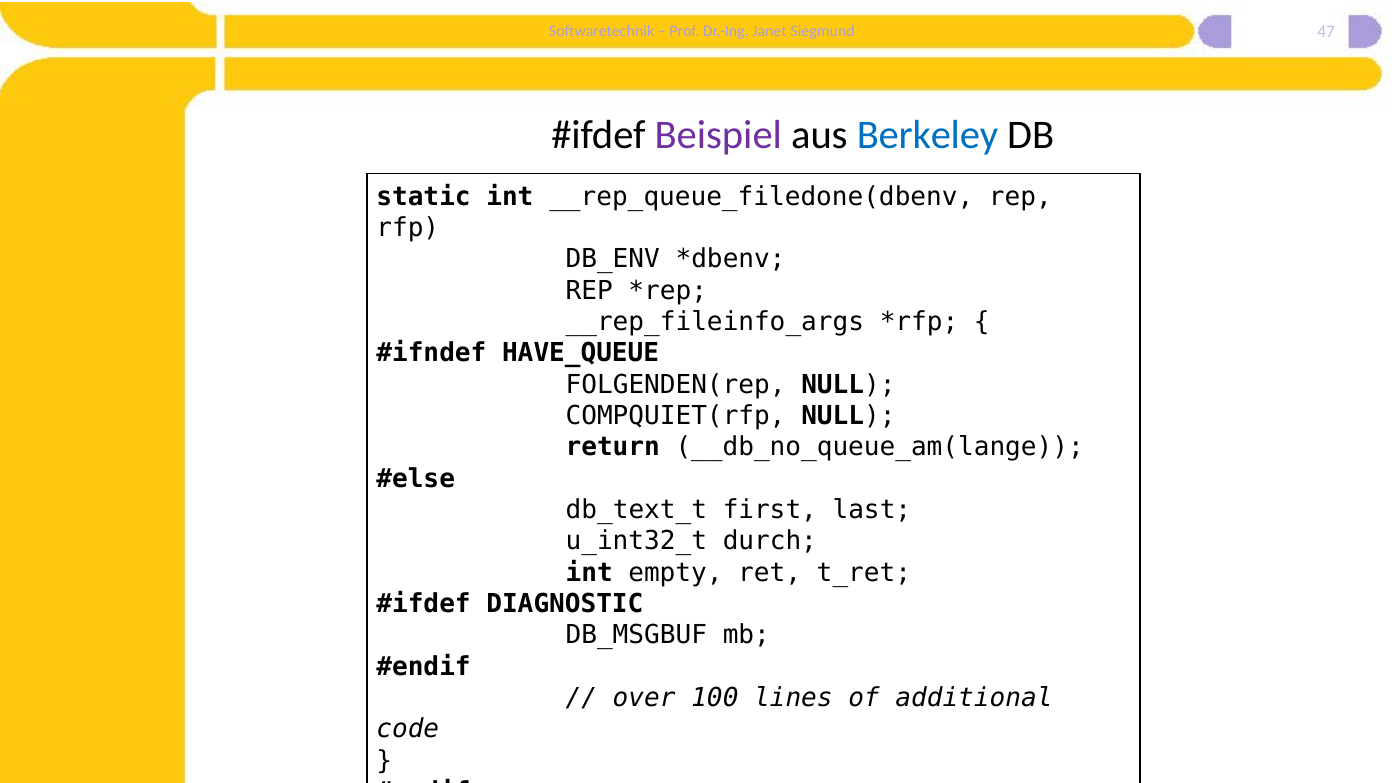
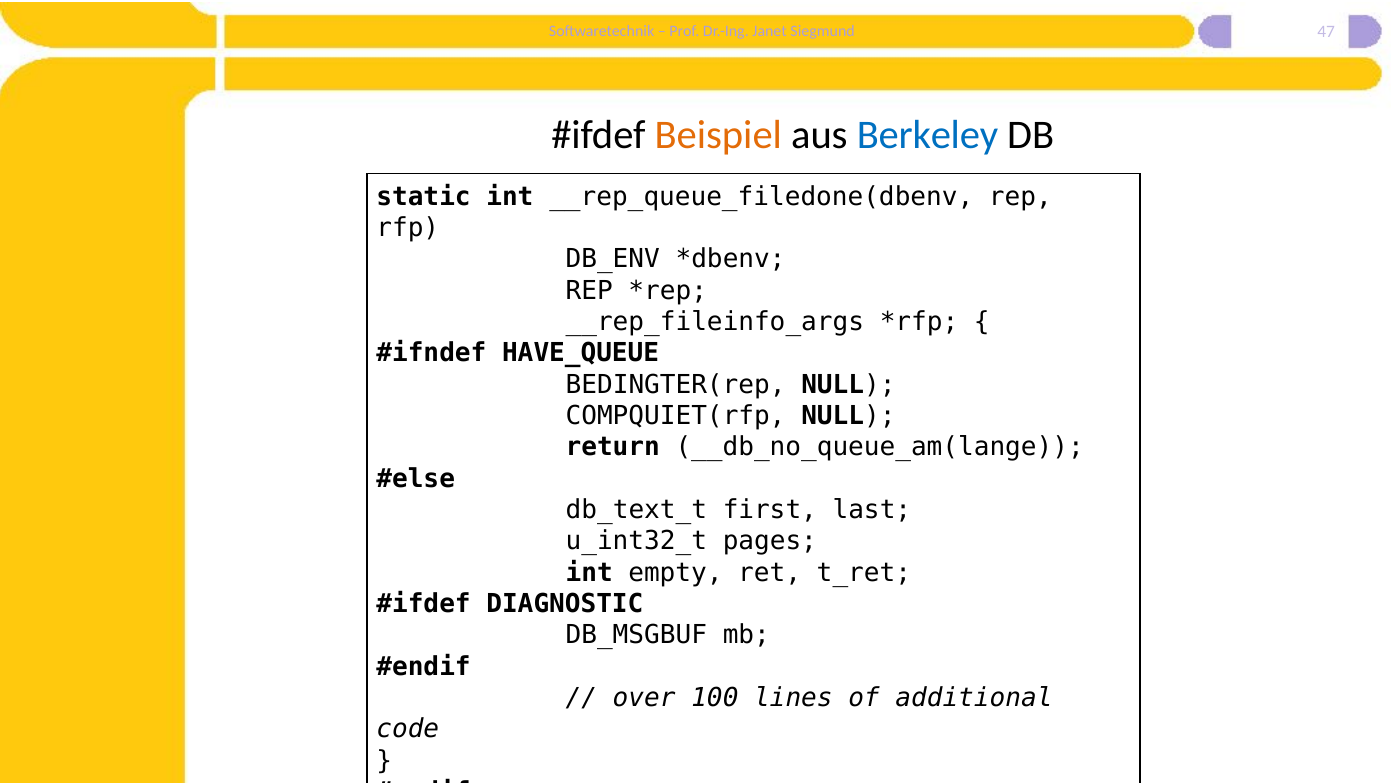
Beispiel colour: purple -> orange (718, 135)
FOLGENDEN(rep: FOLGENDEN(rep -> BEDINGTER(rep (676, 385)
durch: durch -> pages (770, 541)
